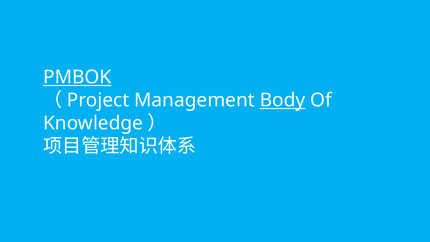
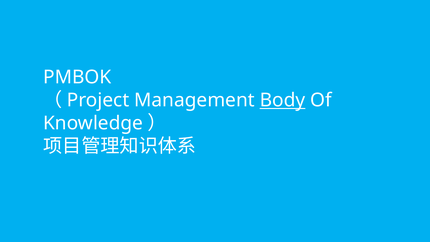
PMBOK underline: present -> none (77, 77)
